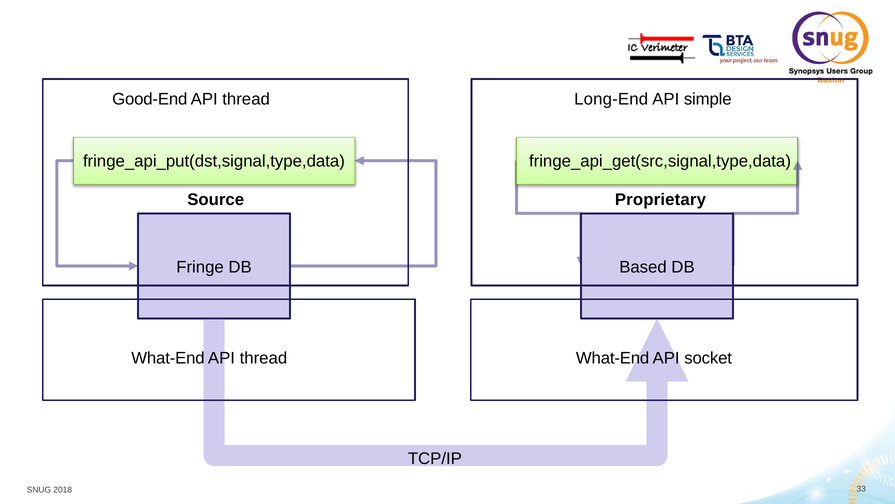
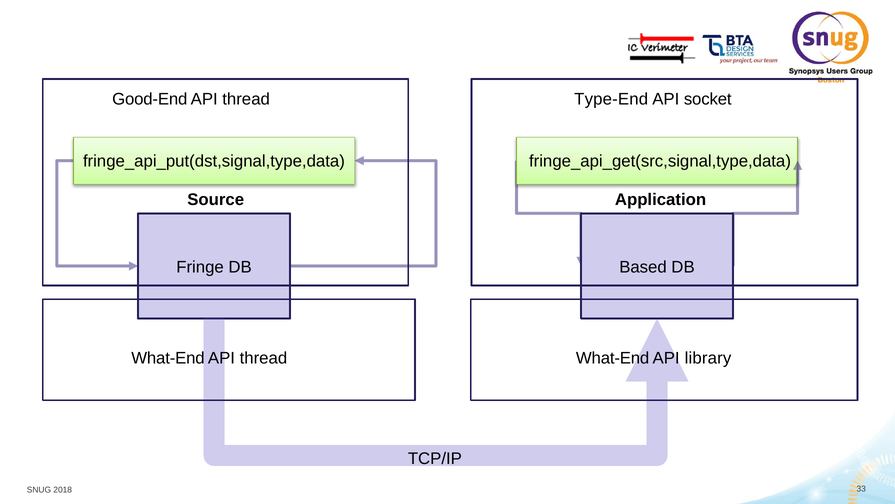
Long-End: Long-End -> Type-End (611, 99)
simple: simple -> socket (708, 99)
Proprietary: Proprietary -> Application (661, 199)
socket: socket -> library (708, 358)
